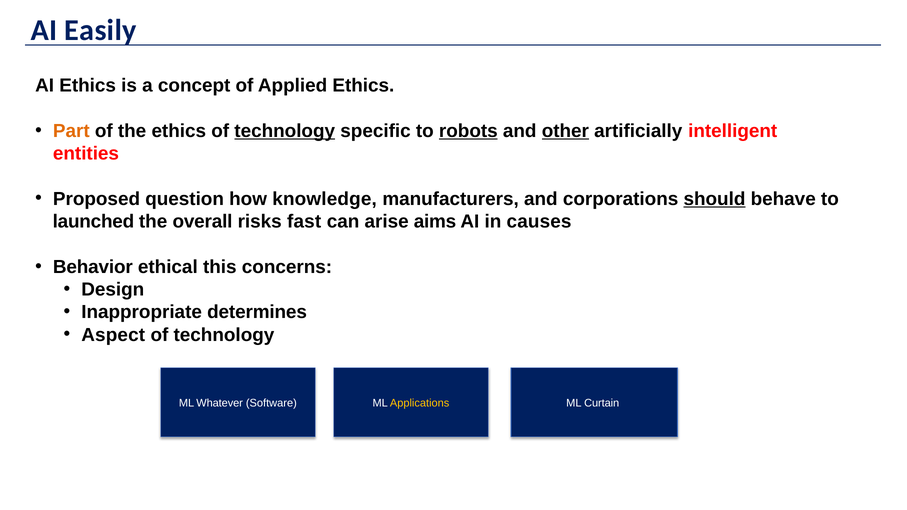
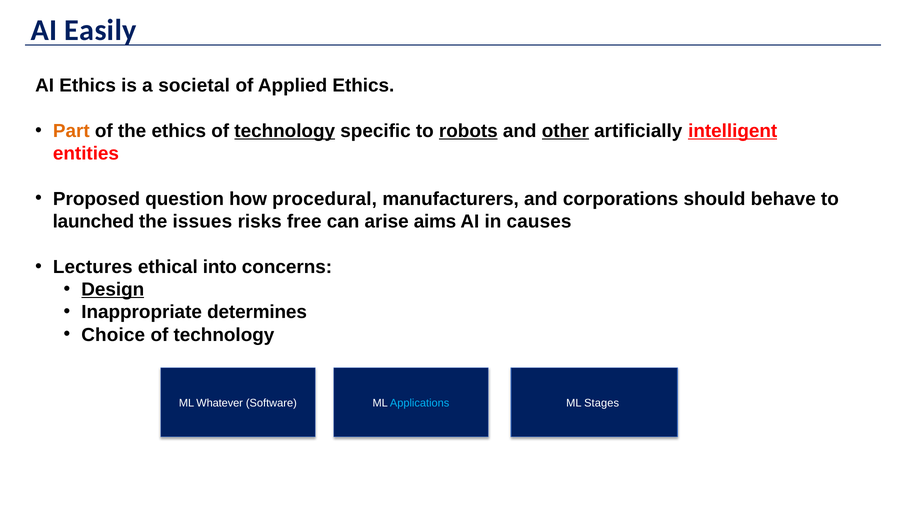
concept: concept -> societal (194, 86)
intelligent underline: none -> present (733, 131)
knowledge: knowledge -> procedural (325, 199)
should underline: present -> none (714, 199)
overall: overall -> issues (202, 222)
fast: fast -> free (304, 222)
Behavior: Behavior -> Lectures (93, 267)
this: this -> into (220, 267)
Design underline: none -> present (113, 290)
Aspect: Aspect -> Choice (113, 335)
Applications colour: yellow -> light blue (420, 403)
Curtain: Curtain -> Stages (602, 403)
